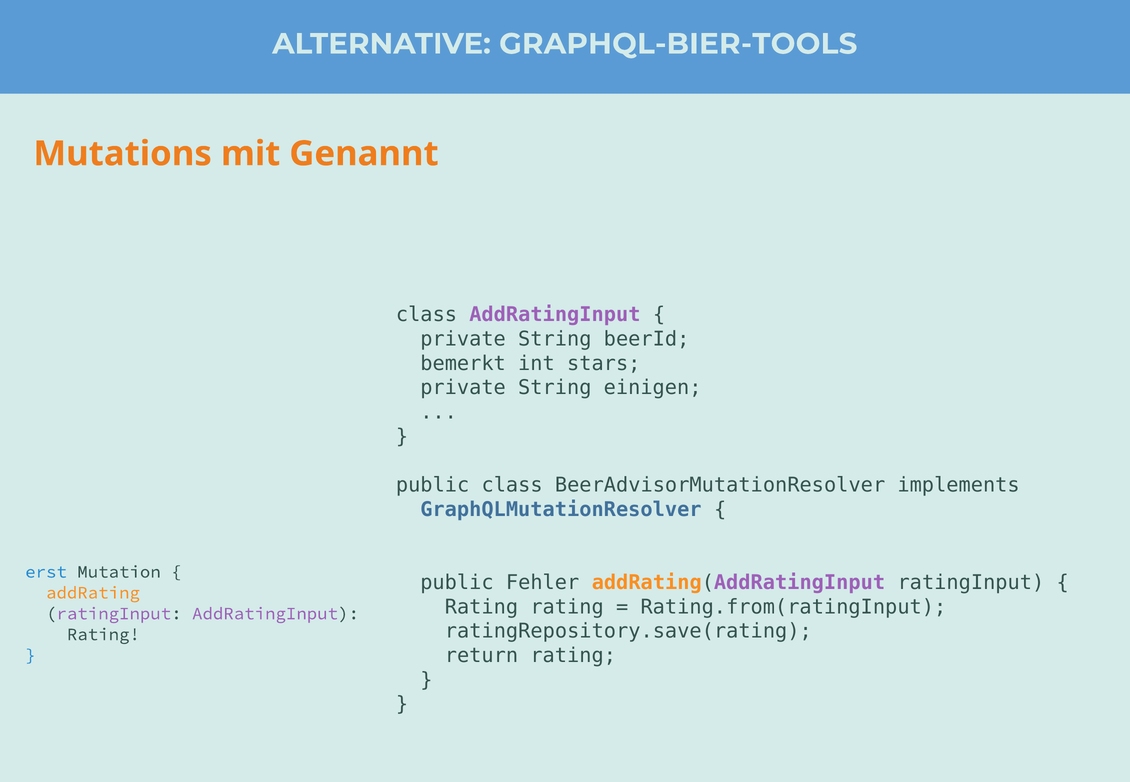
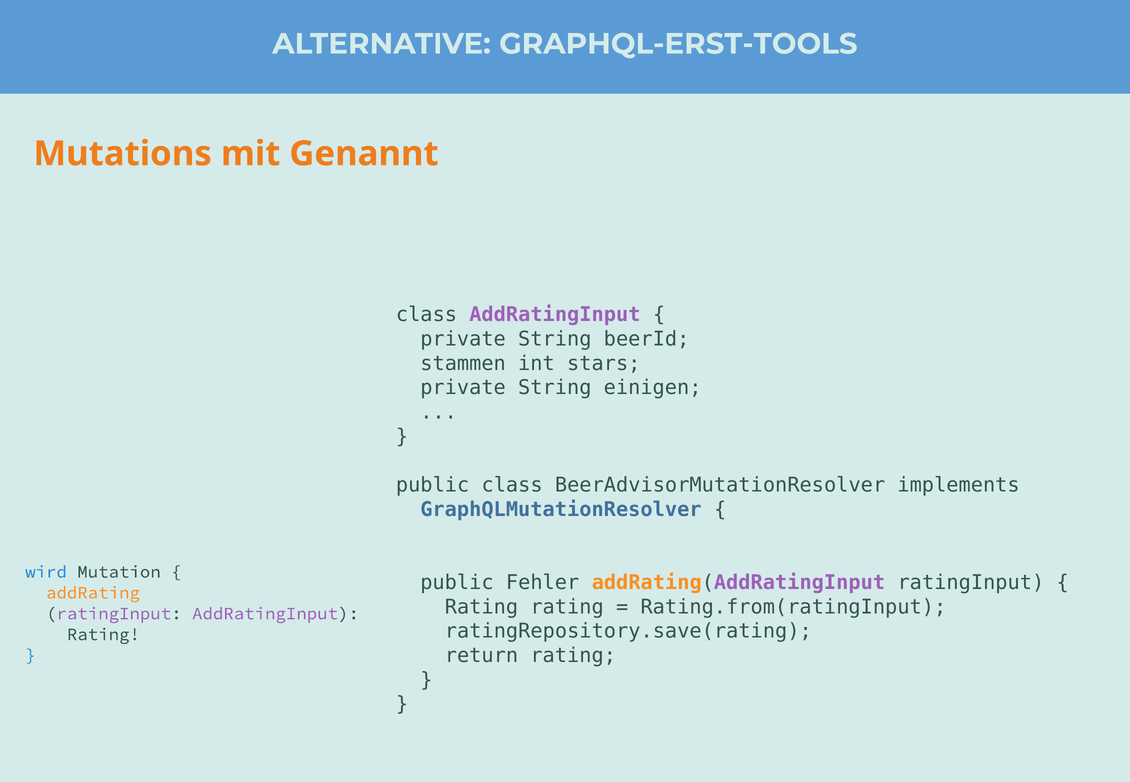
GRAPHQL-BIER-TOOLS: GRAPHQL-BIER-TOOLS -> GRAPHQL-ERST-TOOLS (678, 44)
bemerkt: bemerkt -> stammen (463, 364)
erst: erst -> wird (46, 572)
